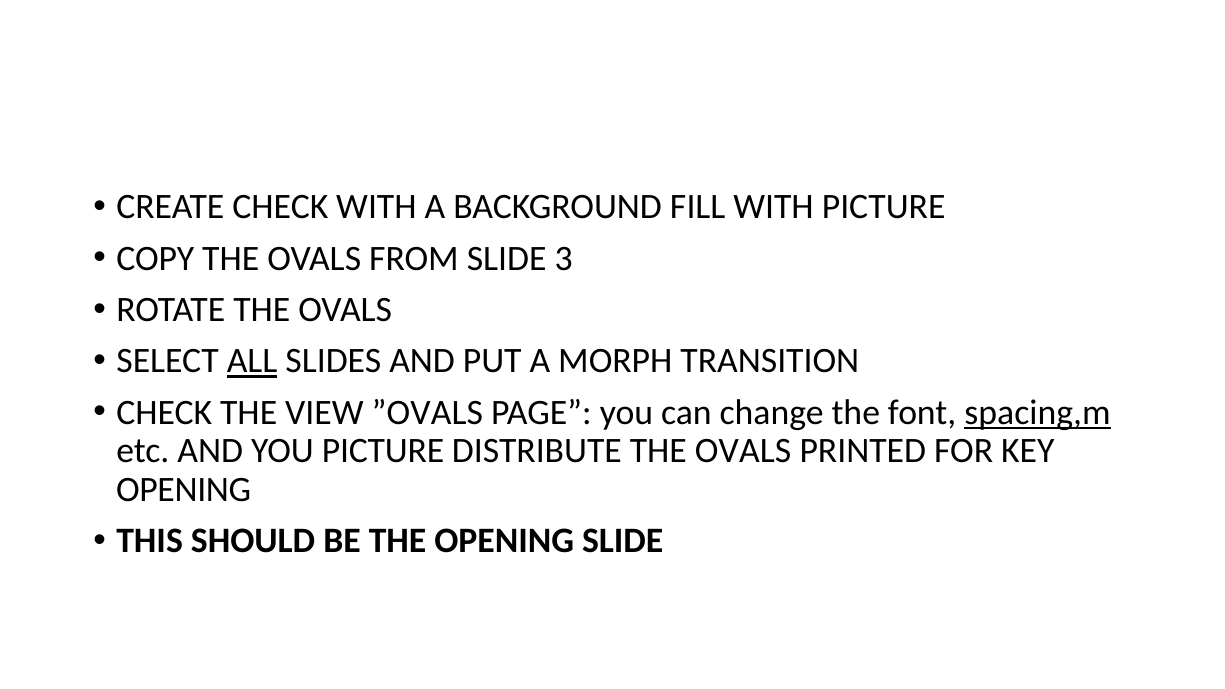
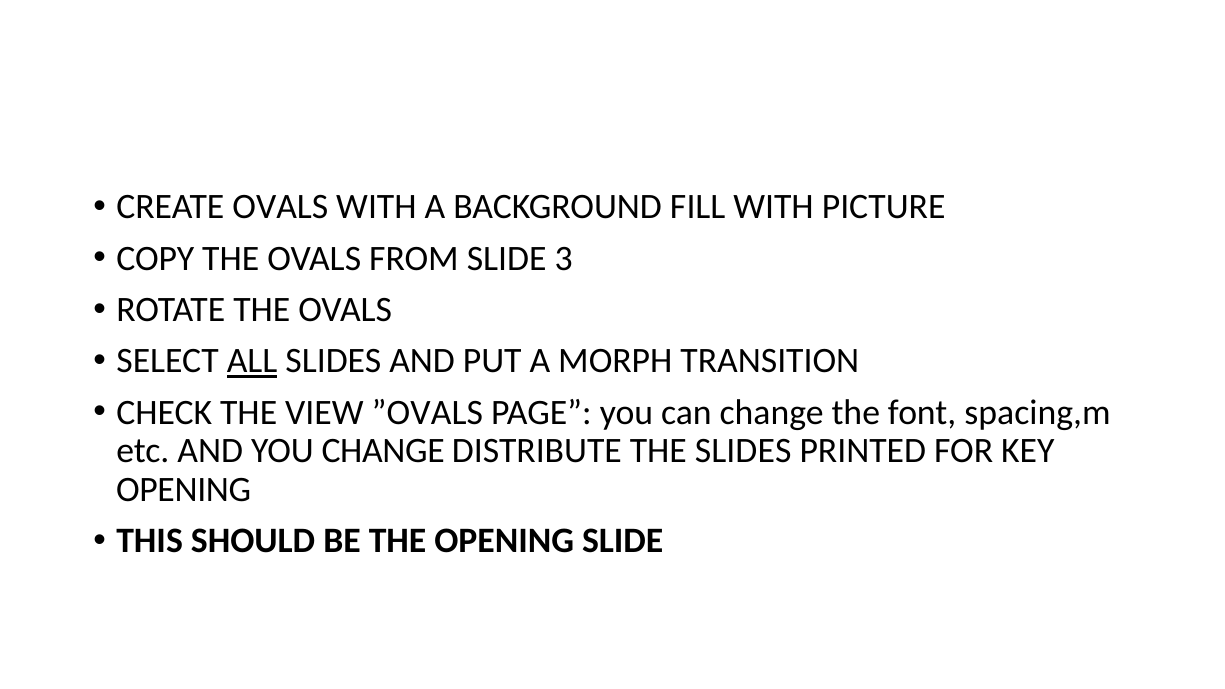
CREATE CHECK: CHECK -> OVALS (280, 207)
spacing,m underline: present -> none (1038, 413)
YOU PICTURE: PICTURE -> CHANGE (383, 451)
DISTRIBUTE THE OVALS: OVALS -> SLIDES (743, 451)
